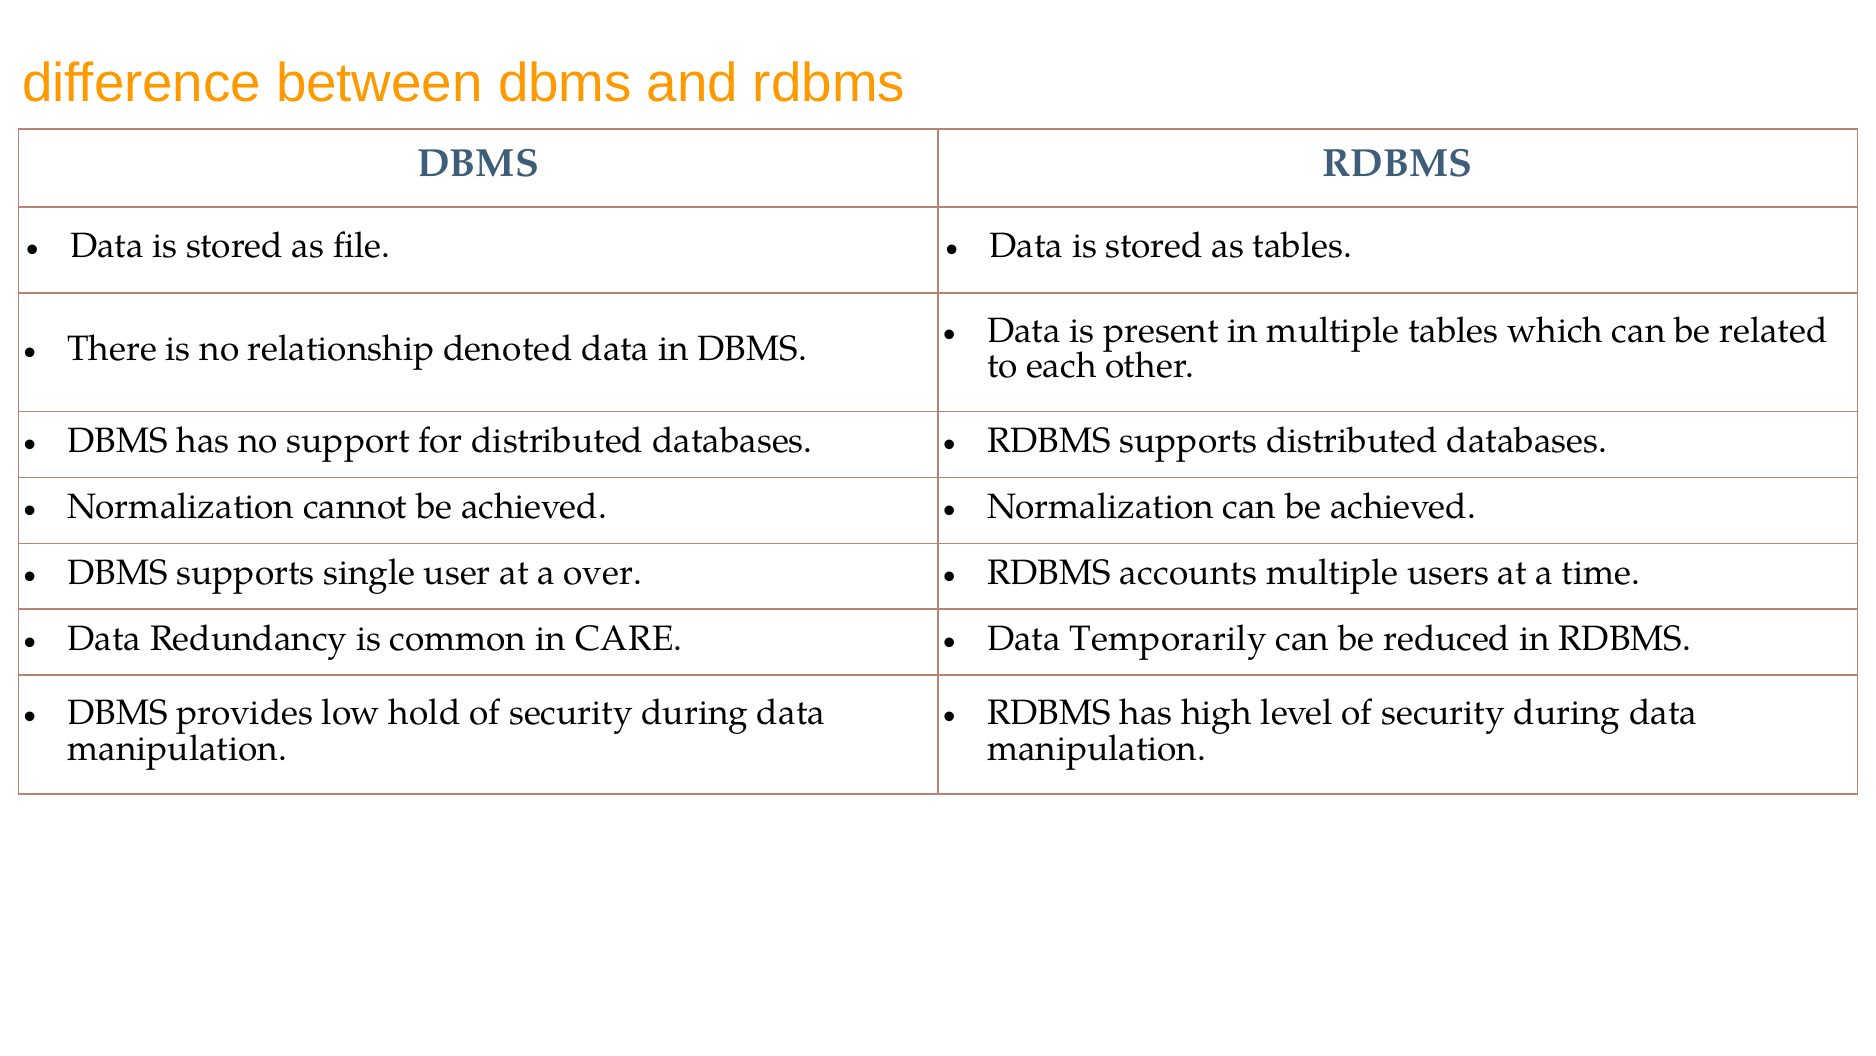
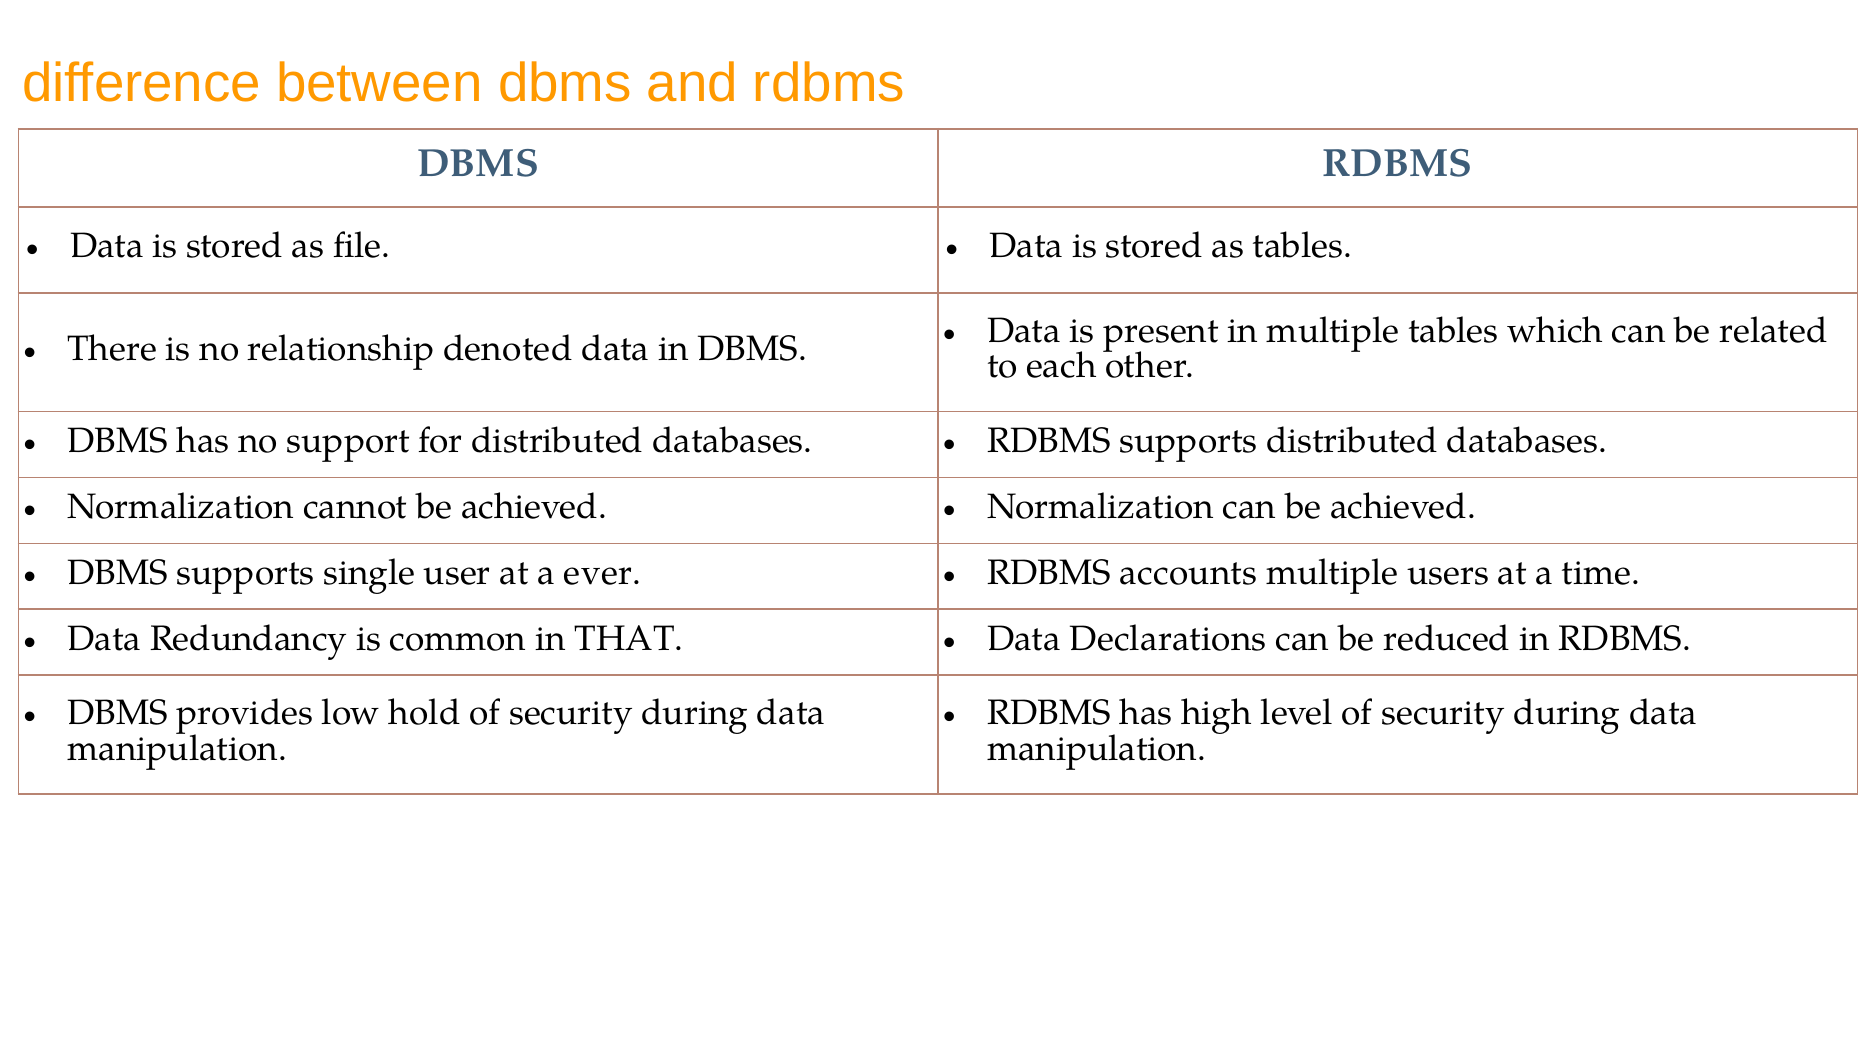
over: over -> ever (603, 572)
CARE: CARE -> THAT (629, 638)
Temporarily: Temporarily -> Declarations (1168, 638)
